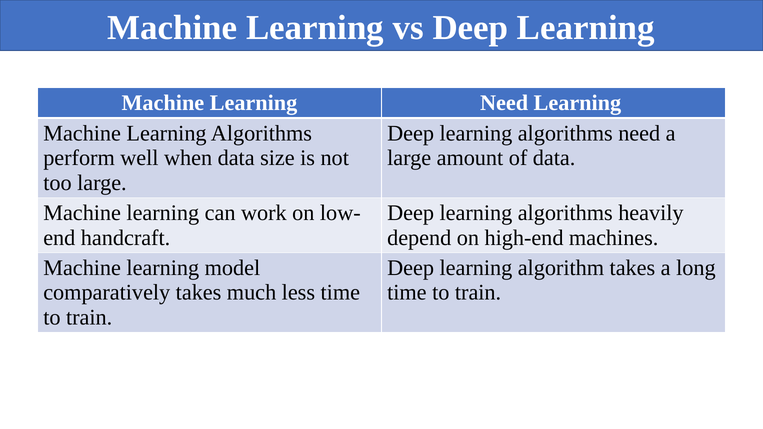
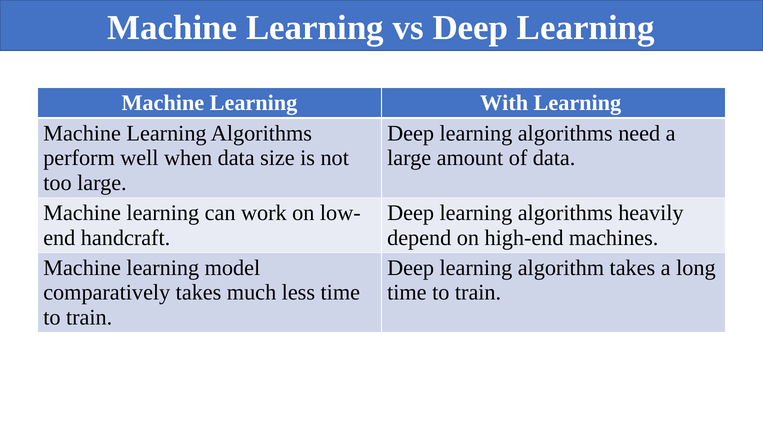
Learning Need: Need -> With (504, 103)
